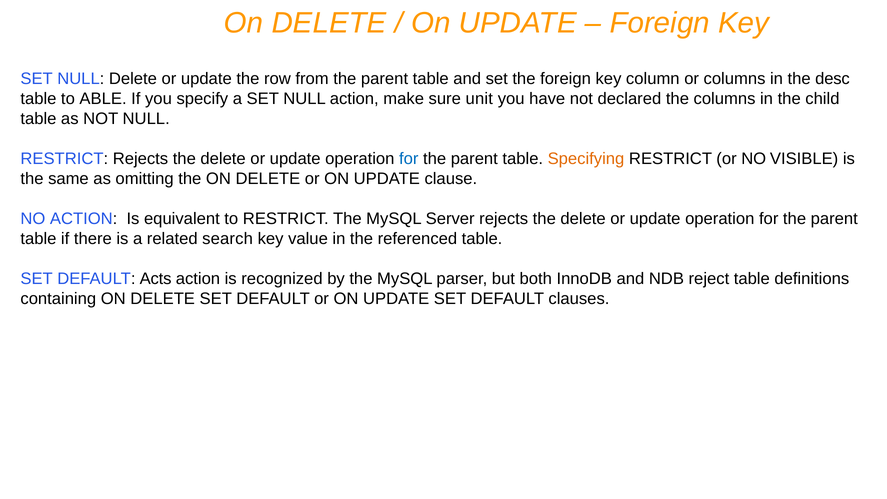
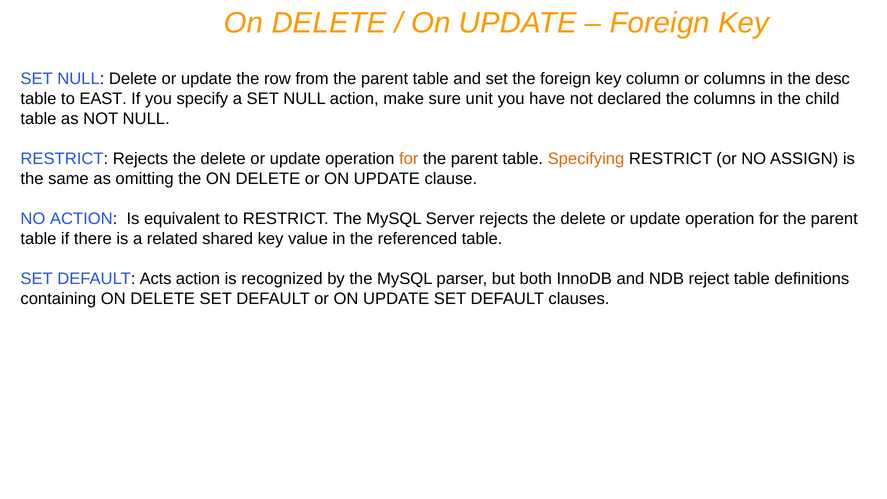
ABLE: ABLE -> EAST (103, 99)
for colour: blue -> orange (409, 159)
VISIBLE: VISIBLE -> ASSIGN (804, 159)
search: search -> shared (228, 239)
